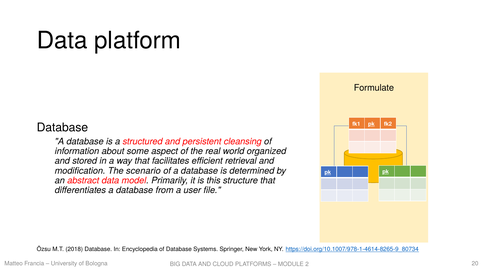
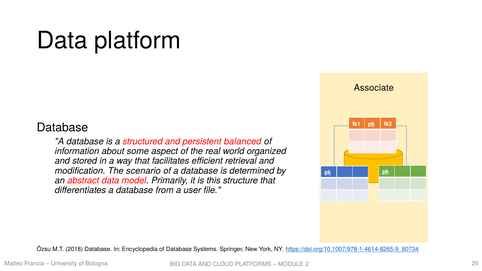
Formulate: Formulate -> Associate (374, 88)
cleansing: cleansing -> balanced (243, 141)
